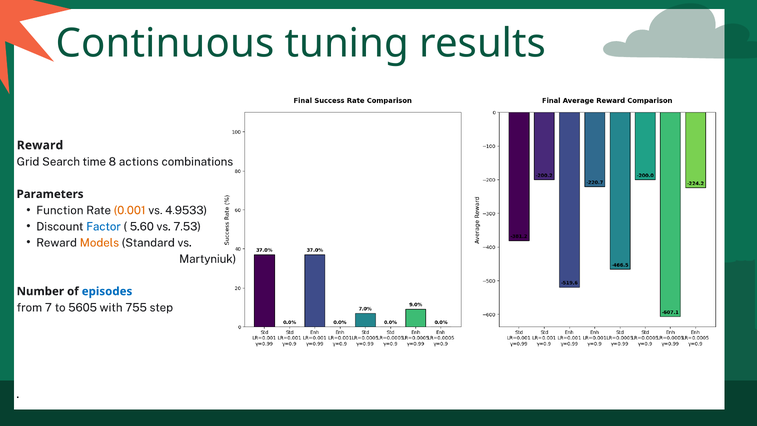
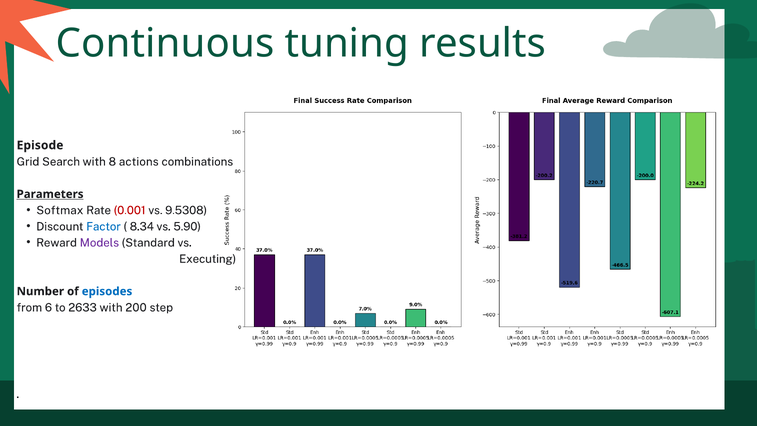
Reward: Reward -> Episode (40, 145)
Search time: time -> with (94, 162)
Parameters underline: none -> present (50, 194)
Function: Function -> Softmax (60, 210)
0.001 colour: orange -> red (130, 210)
4.9533: 4.9533 -> 9.5308 (186, 210)
5.60: 5.60 -> 8.34 (142, 226)
7.53: 7.53 -> 5.90 (187, 226)
Models colour: orange -> purple (99, 243)
Martyniuk: Martyniuk -> Executing (208, 259)
7: 7 -> 6 (48, 307)
5605: 5605 -> 2633 (83, 307)
755: 755 -> 200 (136, 307)
